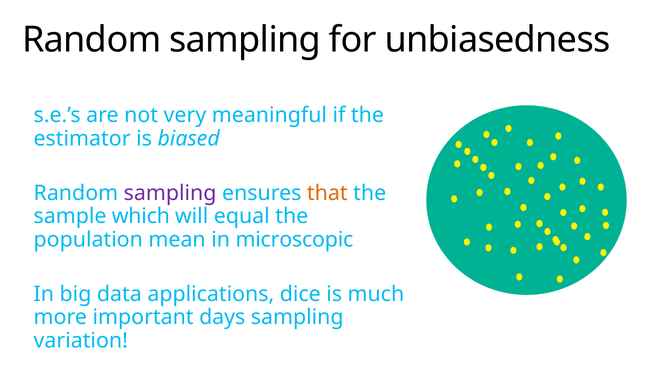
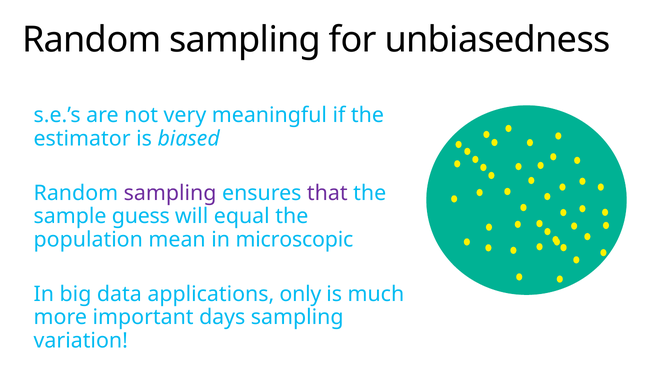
that colour: orange -> purple (327, 193)
which: which -> guess (141, 216)
dice: dice -> only (300, 294)
